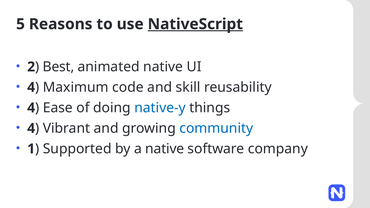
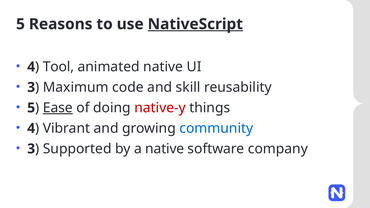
2: 2 -> 4 (31, 67)
Best: Best -> Tool (58, 67)
4: 4 -> 3 (31, 87)
4: 4 -> 5 (31, 108)
Ease underline: none -> present (58, 108)
native-y colour: blue -> red (160, 108)
1: 1 -> 3 (31, 149)
